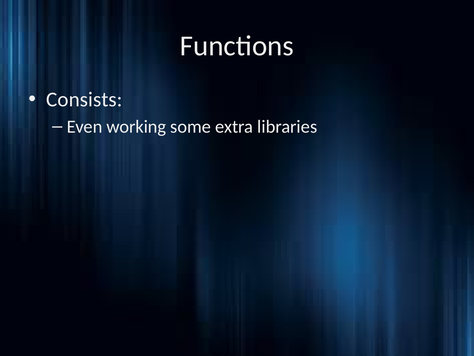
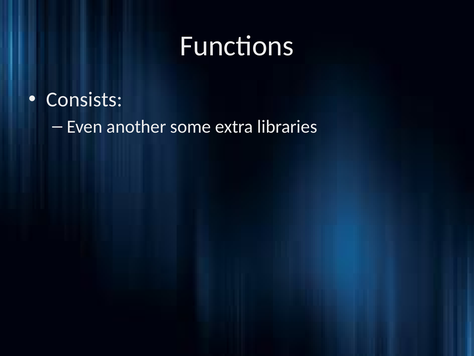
working: working -> another (136, 127)
